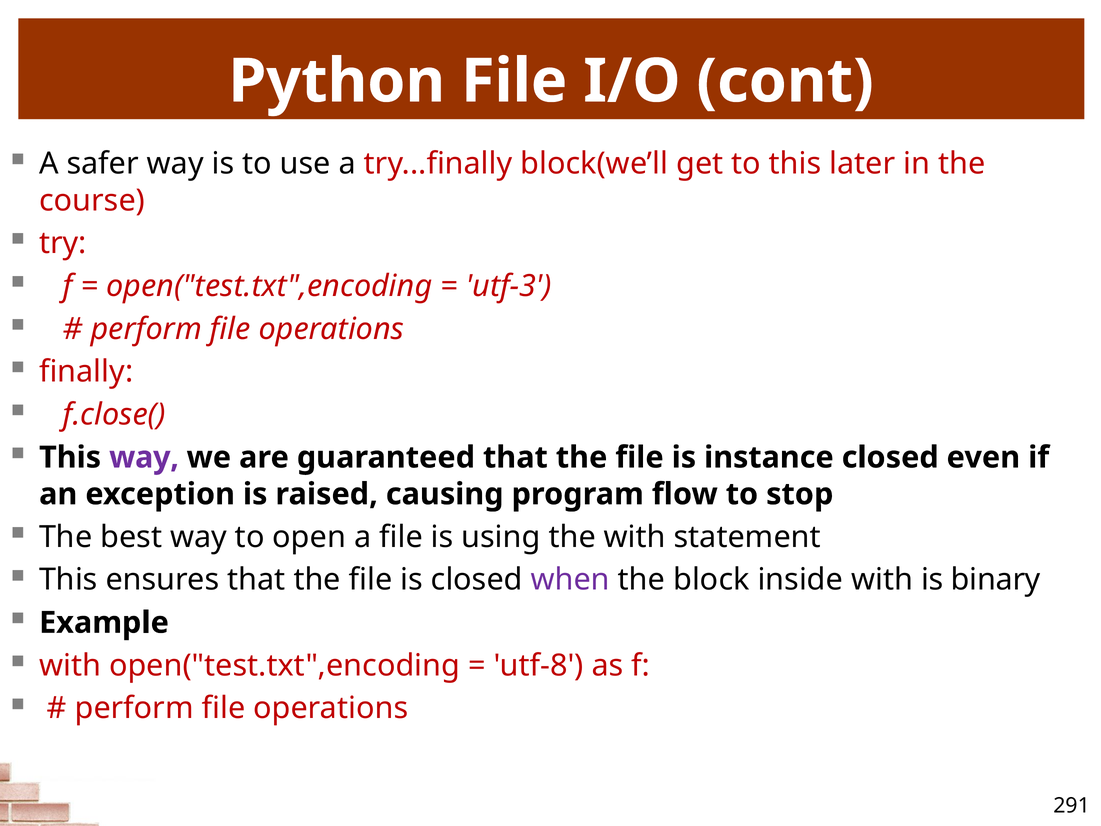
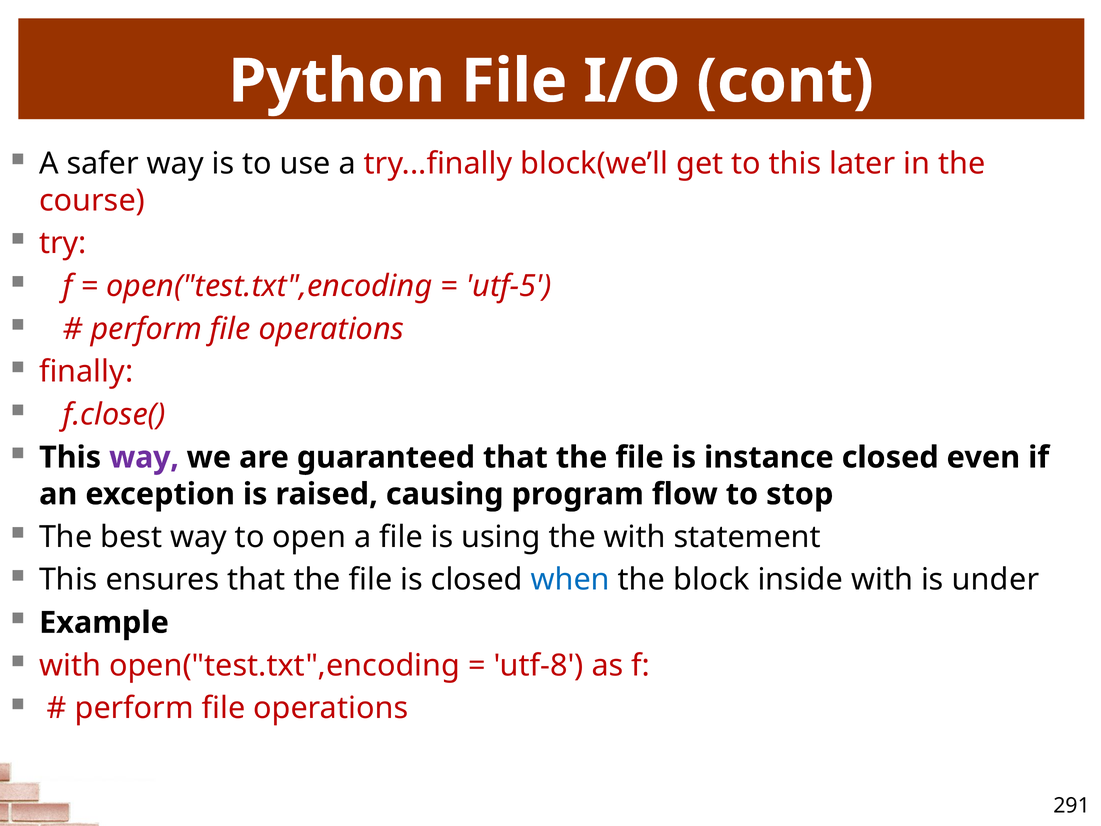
utf-3: utf-3 -> utf-5 (509, 286)
when colour: purple -> blue (570, 580)
binary: binary -> under (995, 580)
